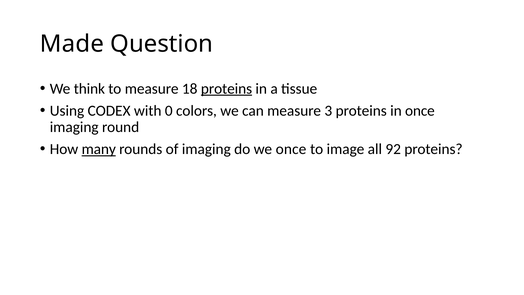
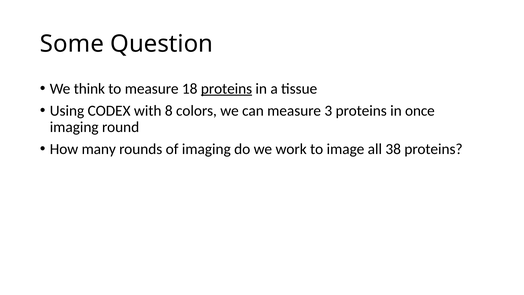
Made: Made -> Some (72, 44)
0: 0 -> 8 (169, 111)
many underline: present -> none (99, 149)
we once: once -> work (291, 149)
92: 92 -> 38 (393, 149)
